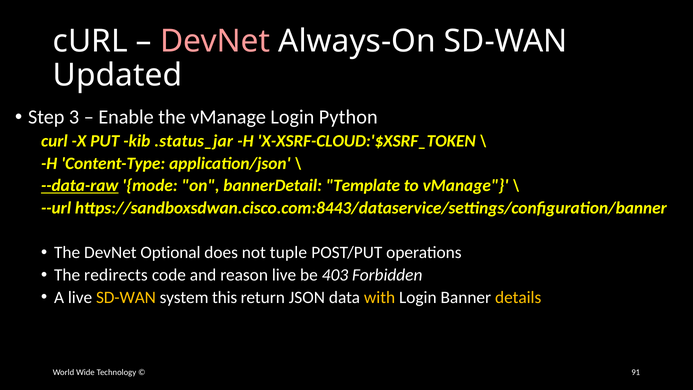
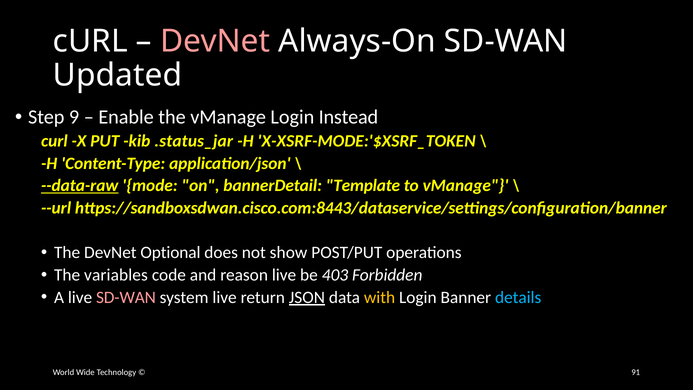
3: 3 -> 9 (74, 117)
Python: Python -> Instead (348, 117)
X-XSRF-CLOUD:'$XSRF_TOKEN: X-XSRF-CLOUD:'$XSRF_TOKEN -> X-XSRF-MODE:'$XSRF_TOKEN (367, 141)
tuple: tuple -> show (289, 253)
redirects: redirects -> variables (116, 275)
SD-WAN colour: yellow -> pink (126, 297)
system this: this -> live (225, 297)
JSON underline: none -> present (307, 297)
details colour: yellow -> light blue (518, 297)
